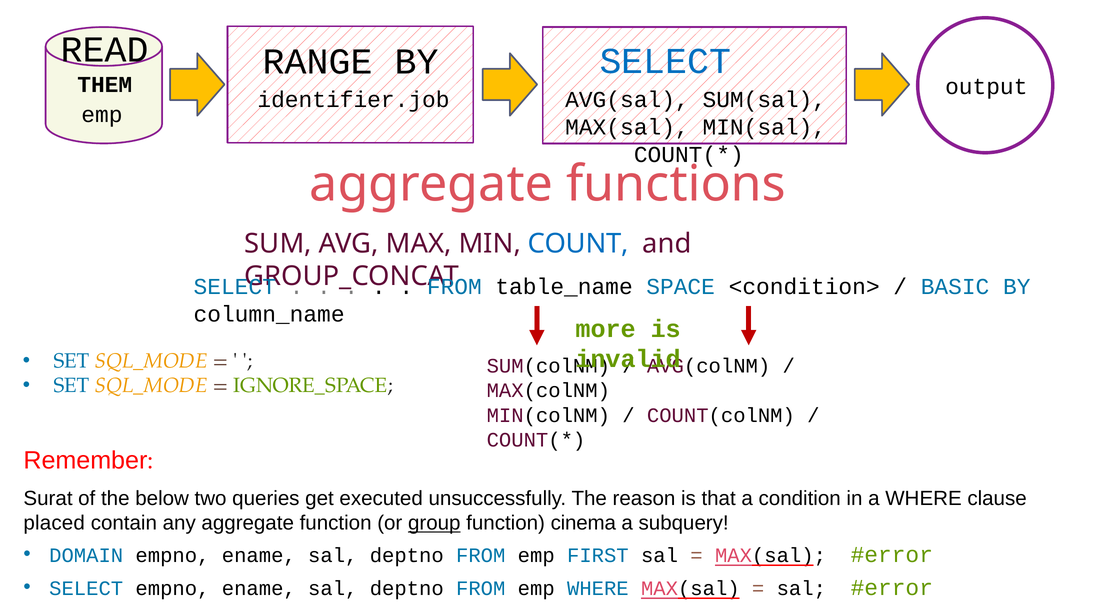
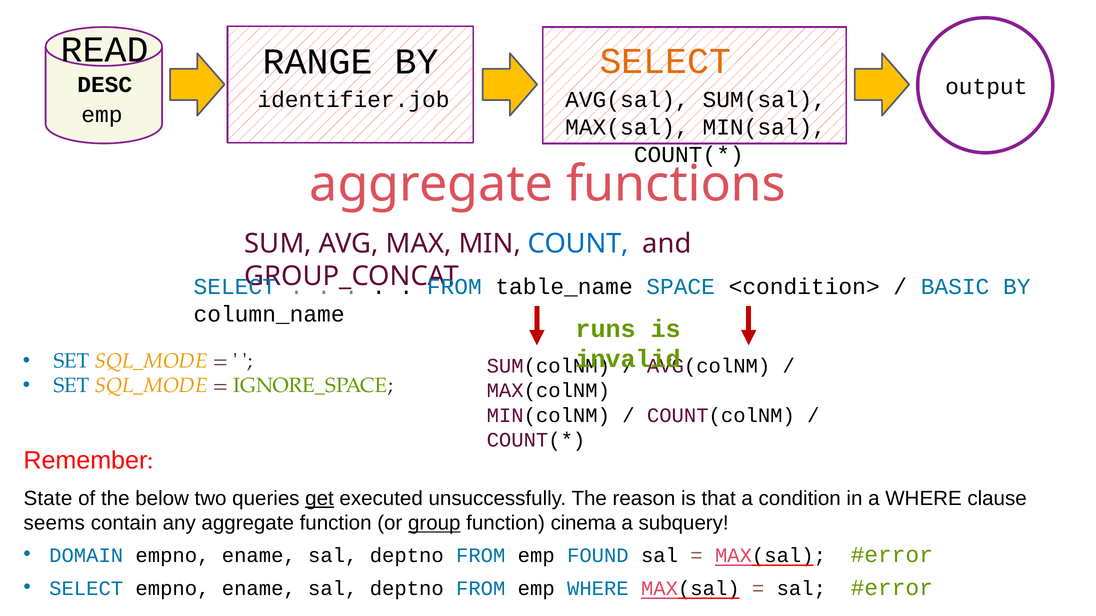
SELECT colour: blue -> orange (665, 61)
THEM: THEM -> DESC (105, 85)
more: more -> runs (606, 329)
Surat: Surat -> State (48, 499)
get underline: none -> present (320, 499)
placed: placed -> seems (54, 524)
FIRST: FIRST -> FOUND (598, 556)
